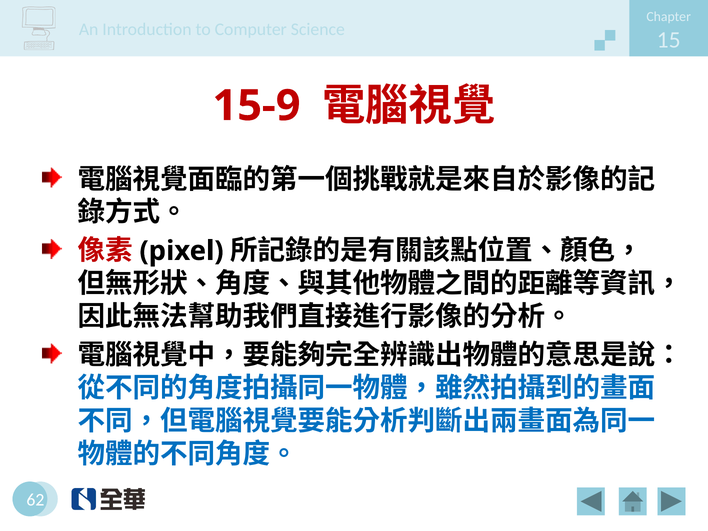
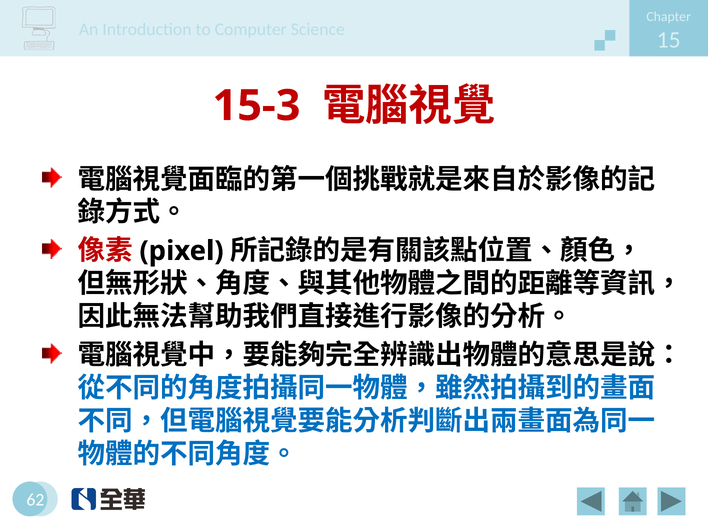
15-9: 15-9 -> 15-3 (257, 106)
